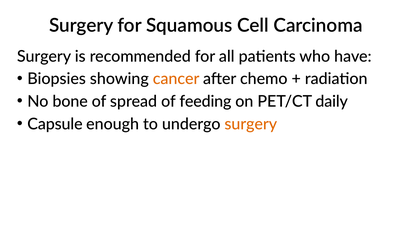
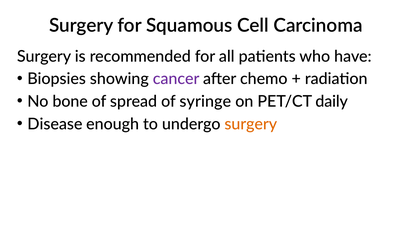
cancer colour: orange -> purple (176, 79)
feeding: feeding -> syringe (205, 101)
Capsule: Capsule -> Disease (55, 124)
